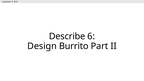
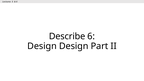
Design Burrito: Burrito -> Design (74, 46)
